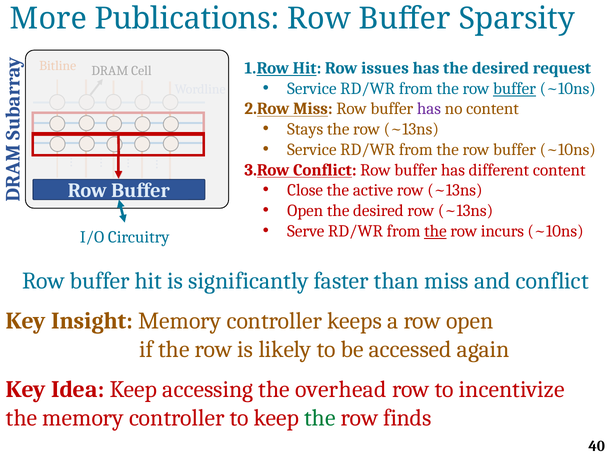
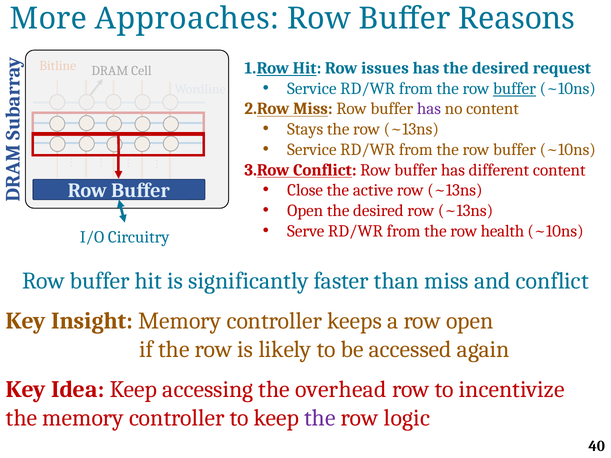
Publications: Publications -> Approaches (187, 18)
Sparsity: Sparsity -> Reasons (517, 18)
the underline: present -> none (435, 231)
incurs: incurs -> health (502, 231)
the colour: green -> purple (320, 418)
finds: finds -> logic (407, 418)
